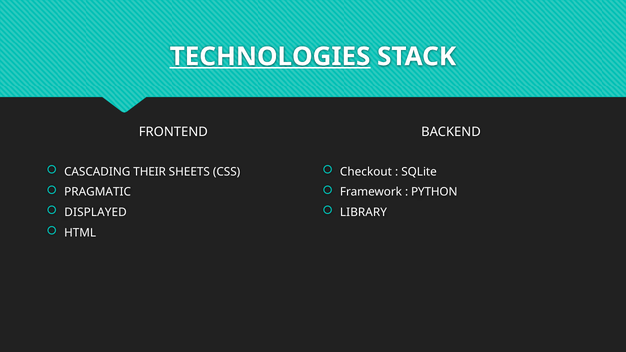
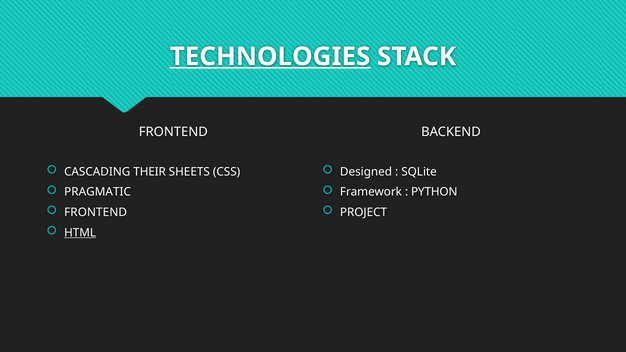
Checkout: Checkout -> Designed (366, 172)
DISPLAYED: DISPLAYED -> FRONTEND (96, 213)
LIBRARY: LIBRARY -> PROJECT (364, 213)
HTML underline: none -> present (80, 233)
